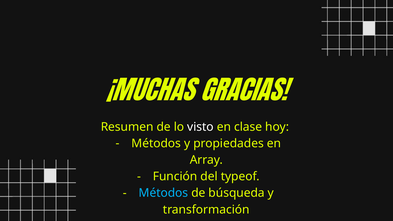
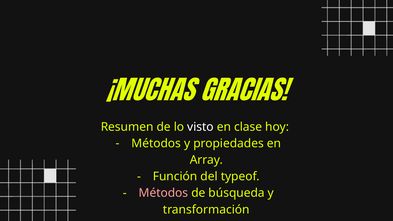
Métodos colour: light blue -> pink (163, 193)
